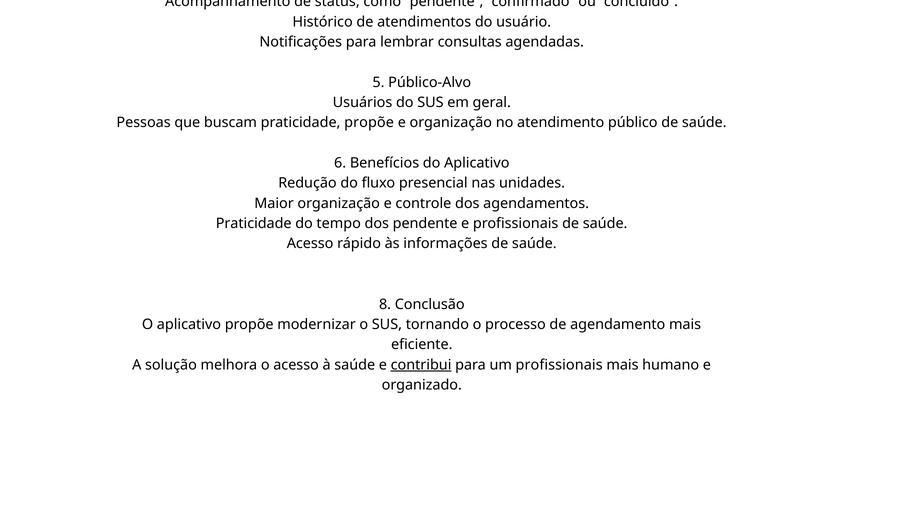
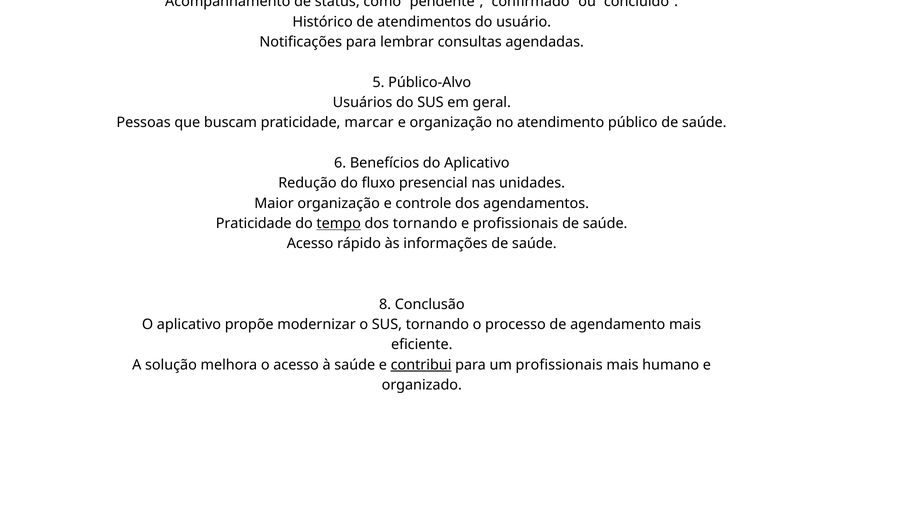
praticidade propõe: propõe -> marcar (369, 123)
tempo underline: none -> present (339, 224)
dos pendente: pendente -> tornando (425, 224)
